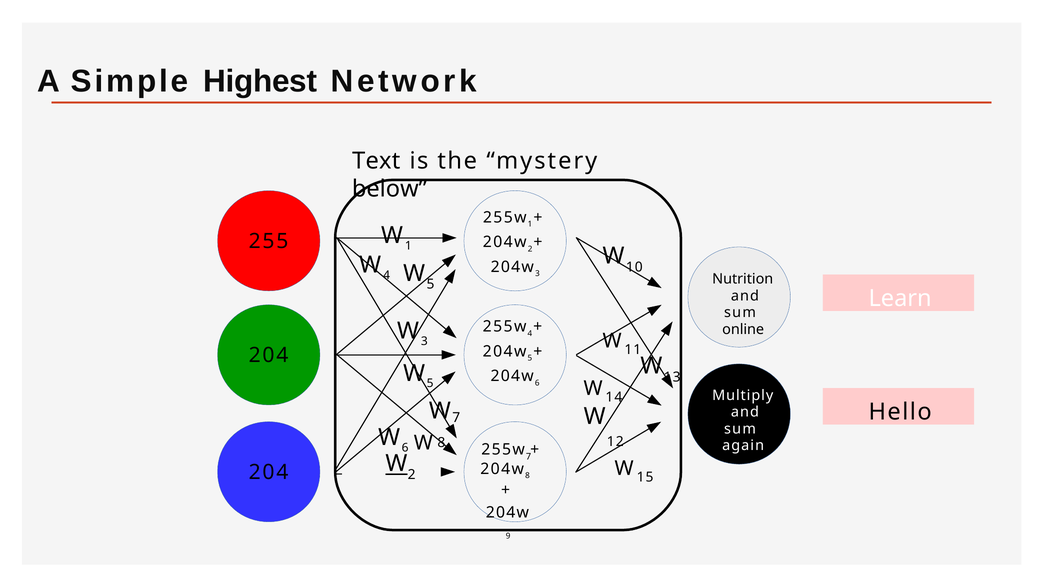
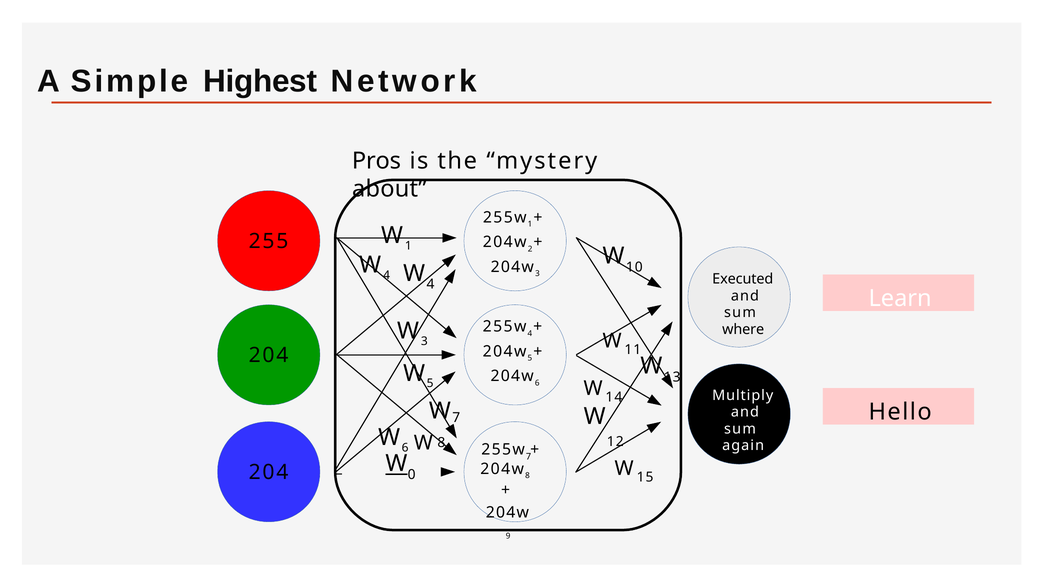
Text: Text -> Pros (376, 161)
below: below -> about (389, 189)
5: 5 -> 4 (430, 284)
Nutrition: Nutrition -> Executed (743, 279)
online: online -> where (743, 329)
W 2: 2 -> 0 (412, 474)
